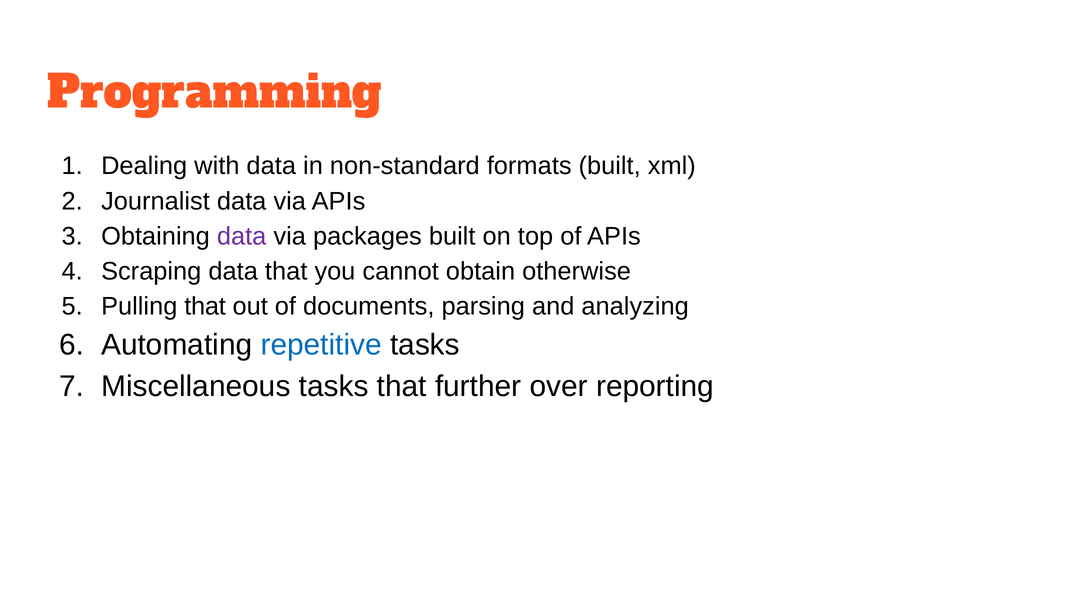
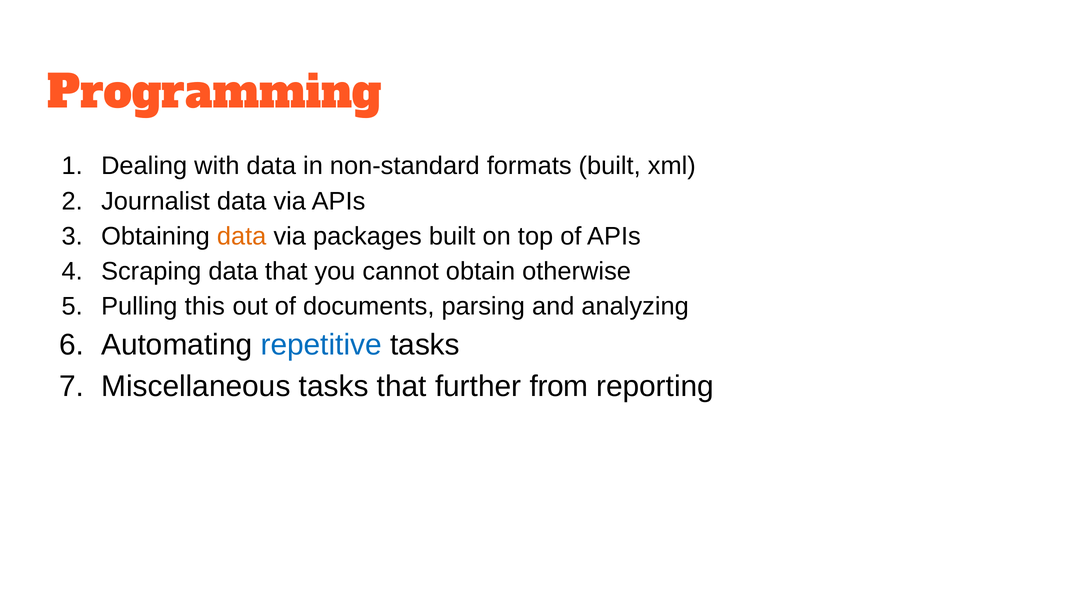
data colour: purple -> orange (242, 236)
Pulling that: that -> this (205, 306)
over: over -> from (559, 386)
